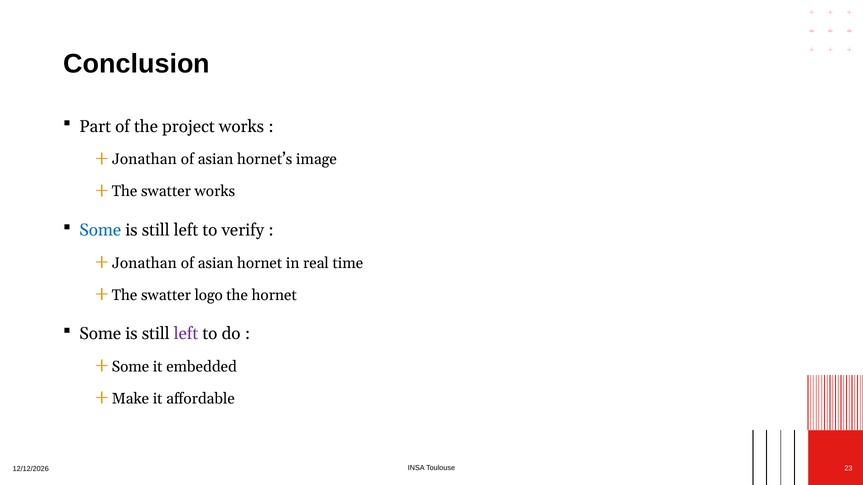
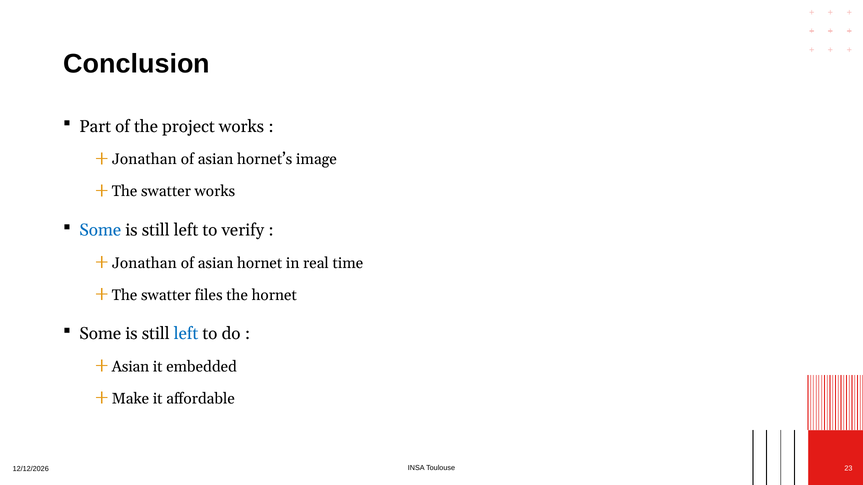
logo: logo -> files (209, 295)
left colour: purple -> blue (186, 334)
Some: Some -> Asian (130, 367)
